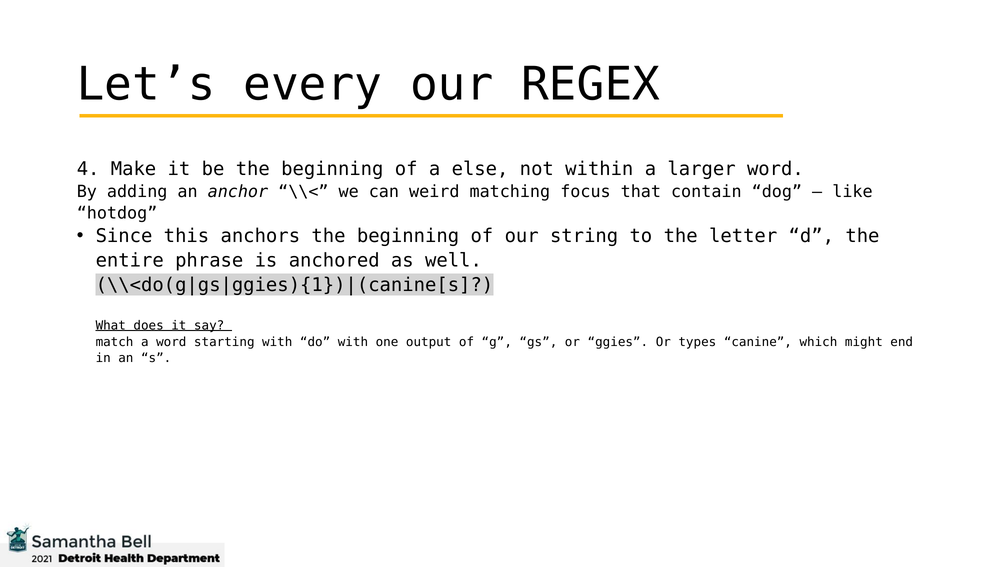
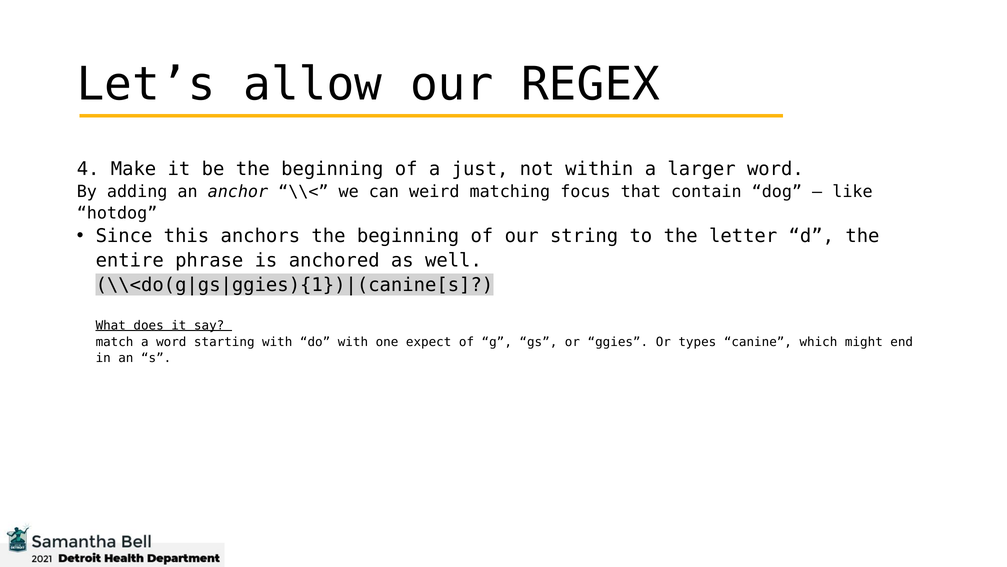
every: every -> allow (313, 85)
else: else -> just (480, 169)
output: output -> expect (429, 342)
